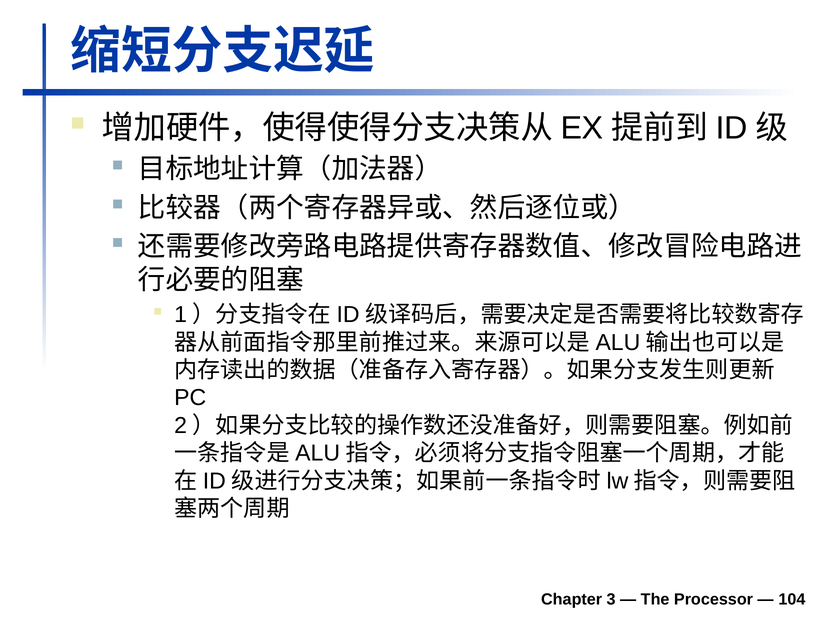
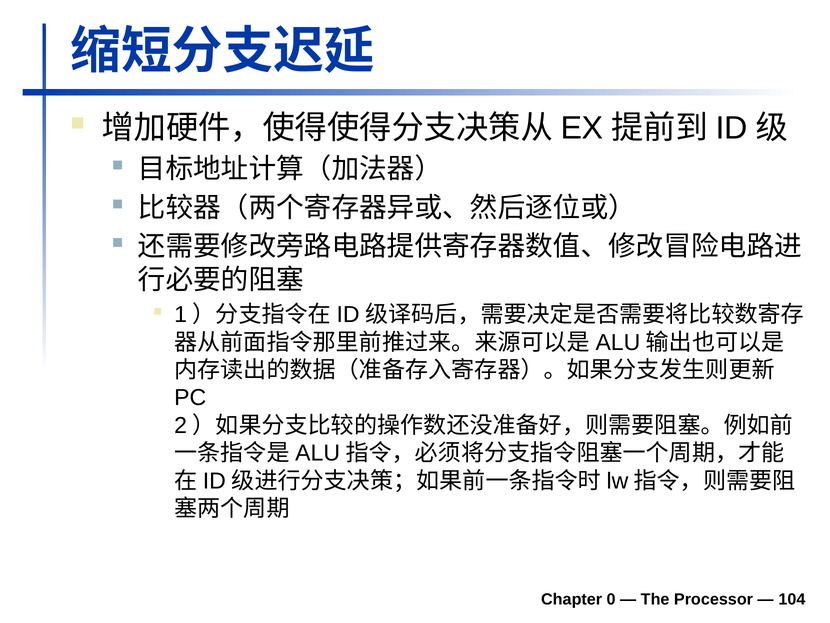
3: 3 -> 0 (611, 599)
